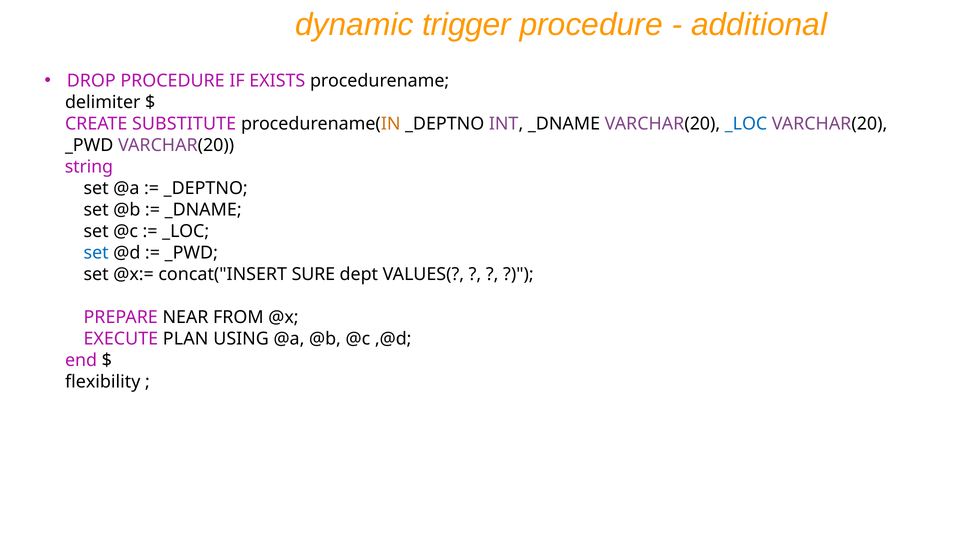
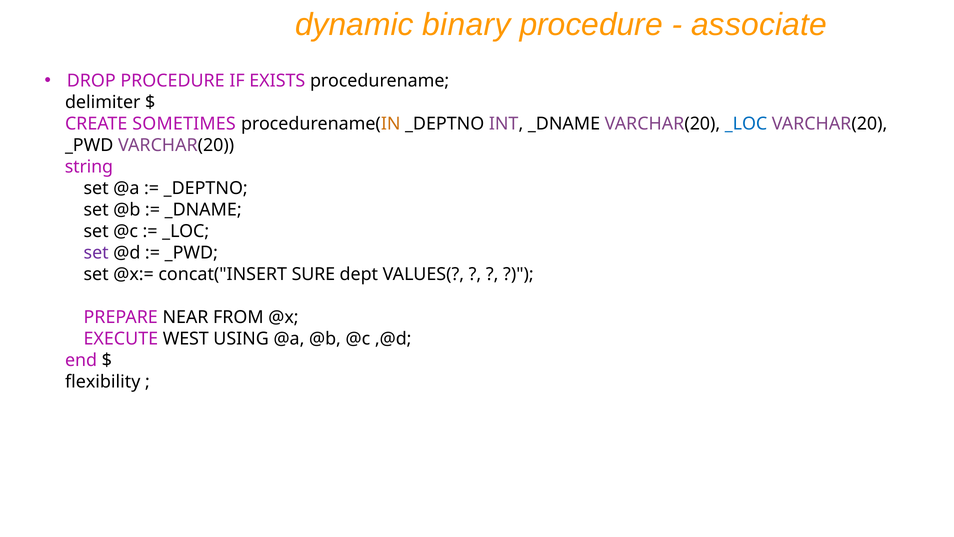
trigger: trigger -> binary (466, 25)
additional: additional -> associate (759, 25)
SUBSTITUTE: SUBSTITUTE -> SOMETIMES (184, 124)
set colour: blue -> purple (96, 253)
PLAN: PLAN -> WEST (186, 338)
